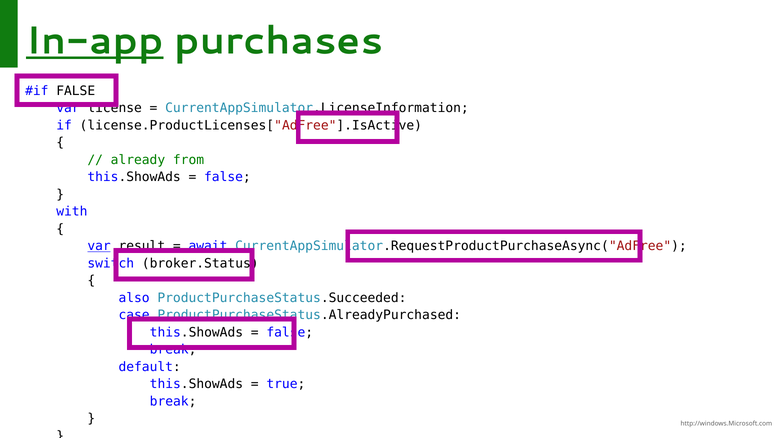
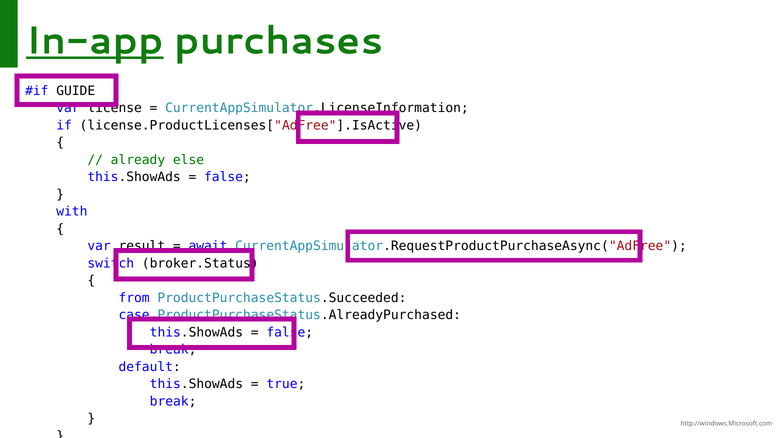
FALSE: FALSE -> GUIDE (76, 91)
from: from -> else (189, 160)
var underline: present -> none (99, 246)
also: also -> from (134, 298)
